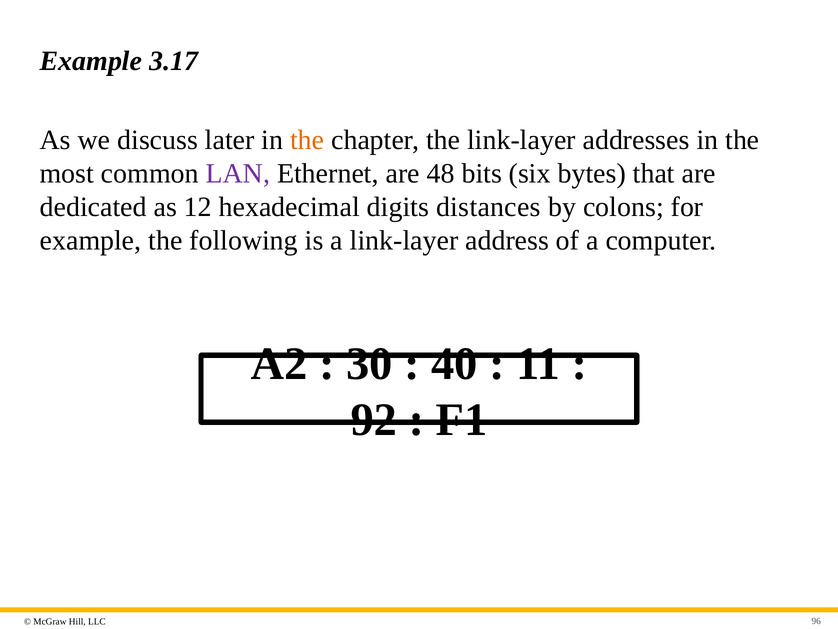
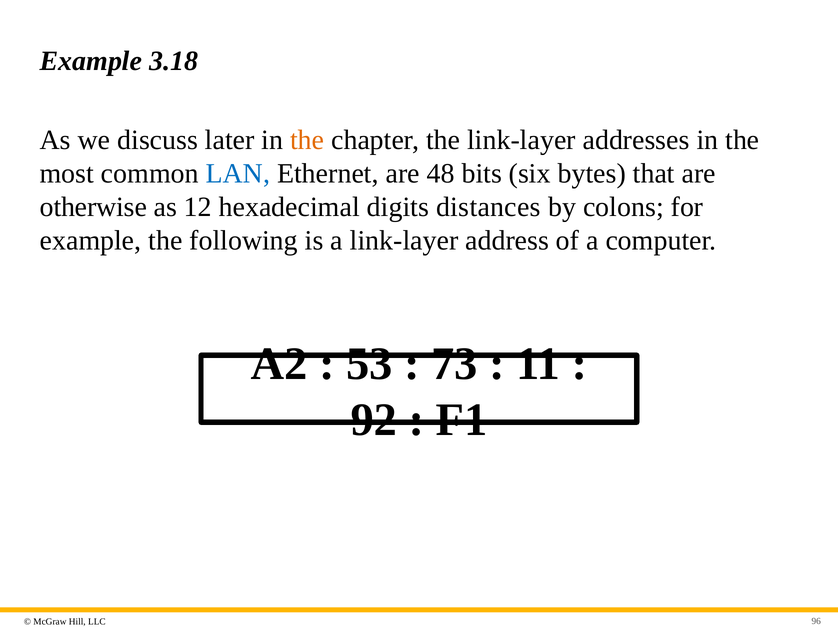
3.17: 3.17 -> 3.18 (174, 61)
LAN colour: purple -> blue (238, 173)
dedicated: dedicated -> otherwise (93, 207)
30: 30 -> 53 (369, 364)
40: 40 -> 73 (454, 364)
